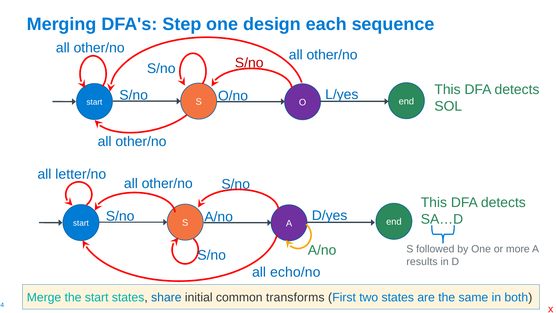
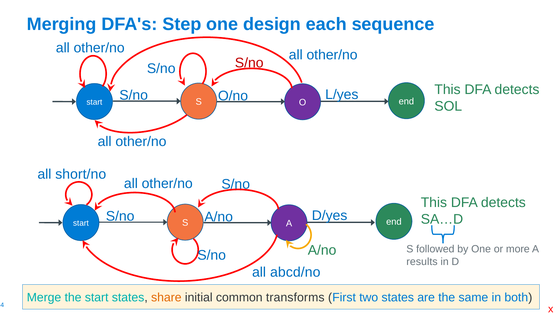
letter/no: letter/no -> short/no (81, 174)
echo/no: echo/no -> abcd/no (295, 272)
share colour: blue -> orange (166, 297)
